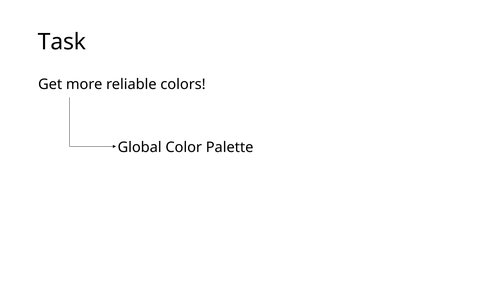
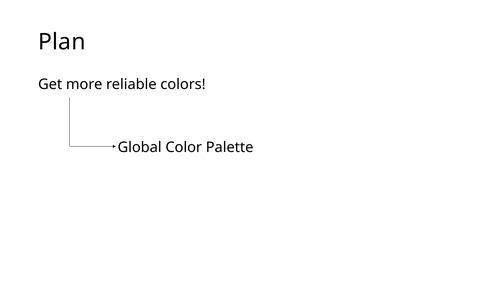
Task: Task -> Plan (62, 42)
